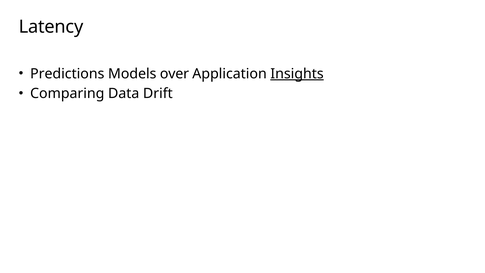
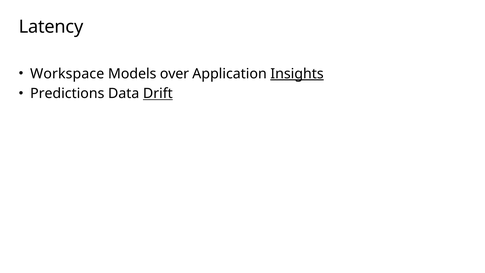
Predictions: Predictions -> Workspace (67, 74)
Comparing: Comparing -> Predictions (67, 93)
Drift underline: none -> present (158, 93)
